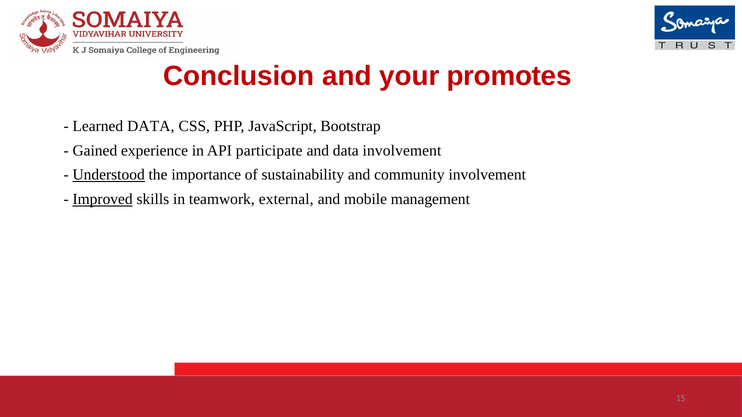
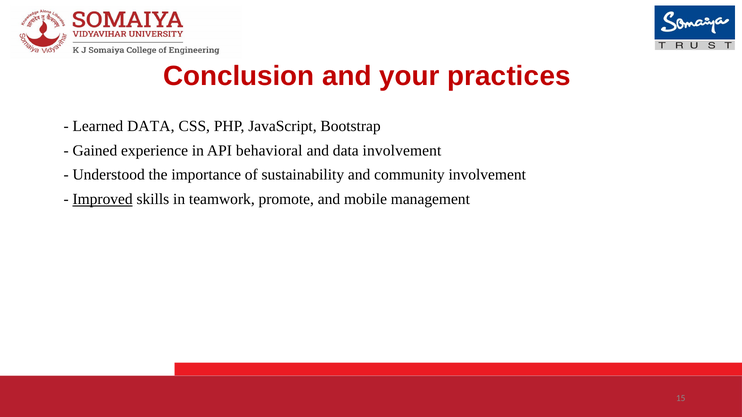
promotes: promotes -> practices (509, 76)
participate: participate -> behavioral (269, 151)
Understood underline: present -> none (109, 175)
external: external -> promote (286, 199)
